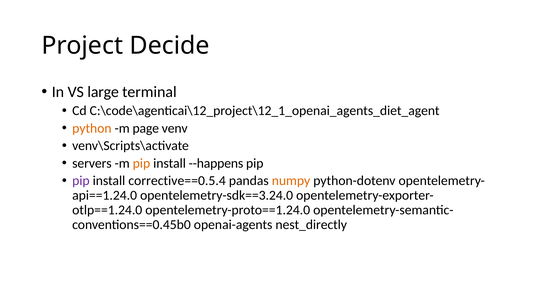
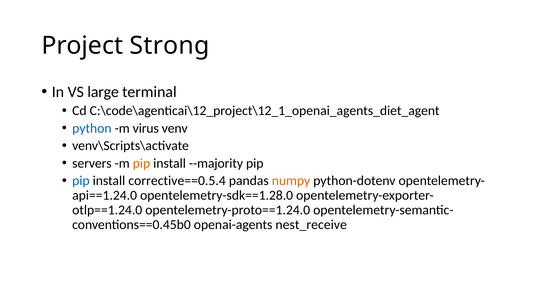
Decide: Decide -> Strong (170, 46)
python colour: orange -> blue (92, 128)
page: page -> virus (146, 128)
--happens: --happens -> --majority (216, 164)
pip colour: purple -> blue (81, 181)
opentelemetry-sdk==3.24.0: opentelemetry-sdk==3.24.0 -> opentelemetry-sdk==1.28.0 (217, 196)
nest_directly: nest_directly -> nest_receive (311, 225)
